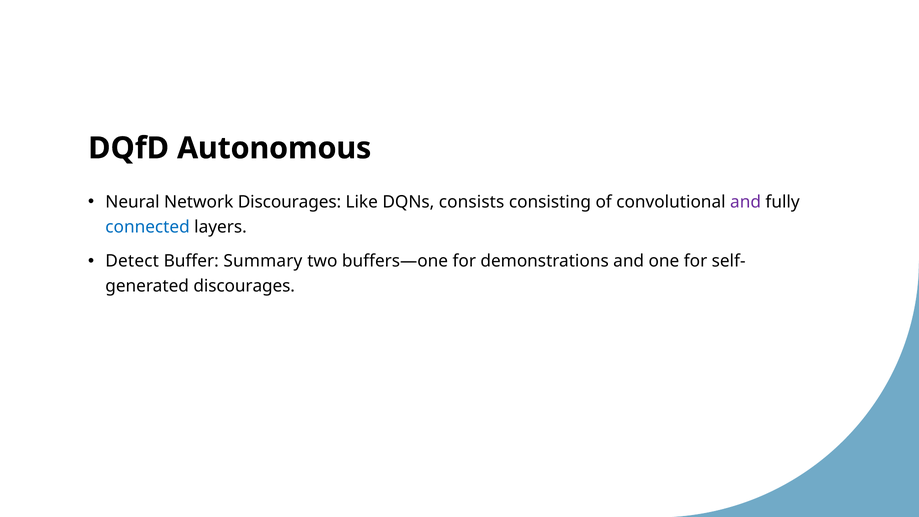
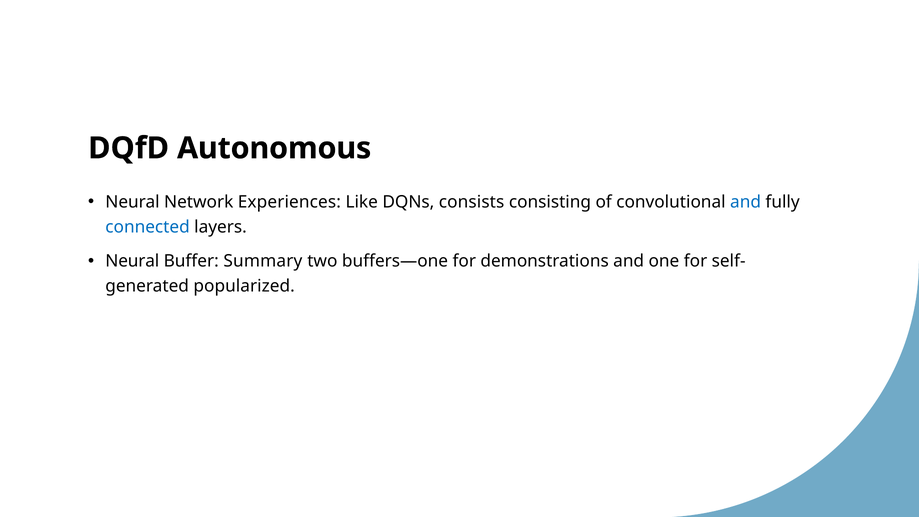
Network Discourages: Discourages -> Experiences (289, 202)
and colour: purple -> blue (746, 202)
Detect: Detect -> Neural (132, 261)
discourages: discourages -> popularized (244, 286)
